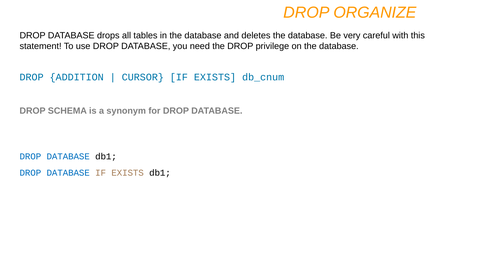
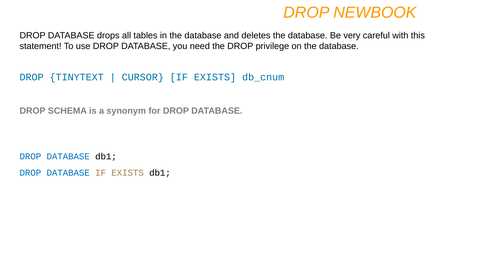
ORGANIZE: ORGANIZE -> NEWBOOK (375, 12)
ADDITION: ADDITION -> TINYTEXT (77, 77)
